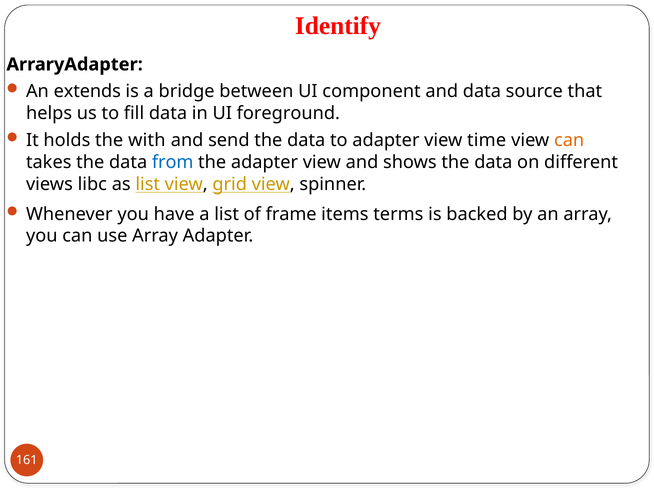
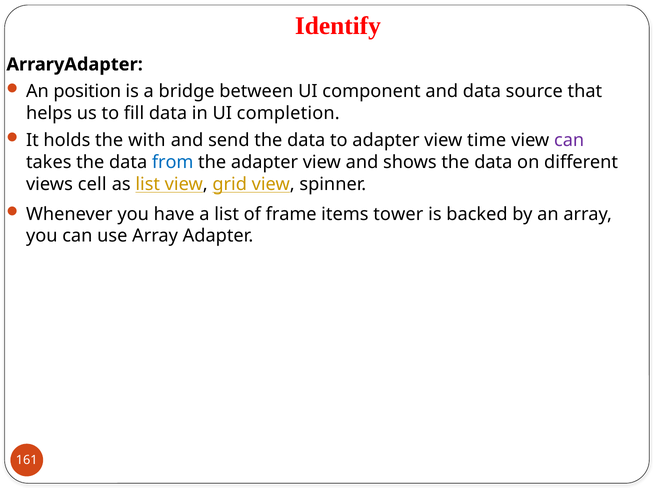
extends: extends -> position (87, 92)
foreground: foreground -> completion (288, 113)
can colour: orange -> purple (569, 141)
libc: libc -> cell (92, 184)
terms: terms -> tower (398, 214)
